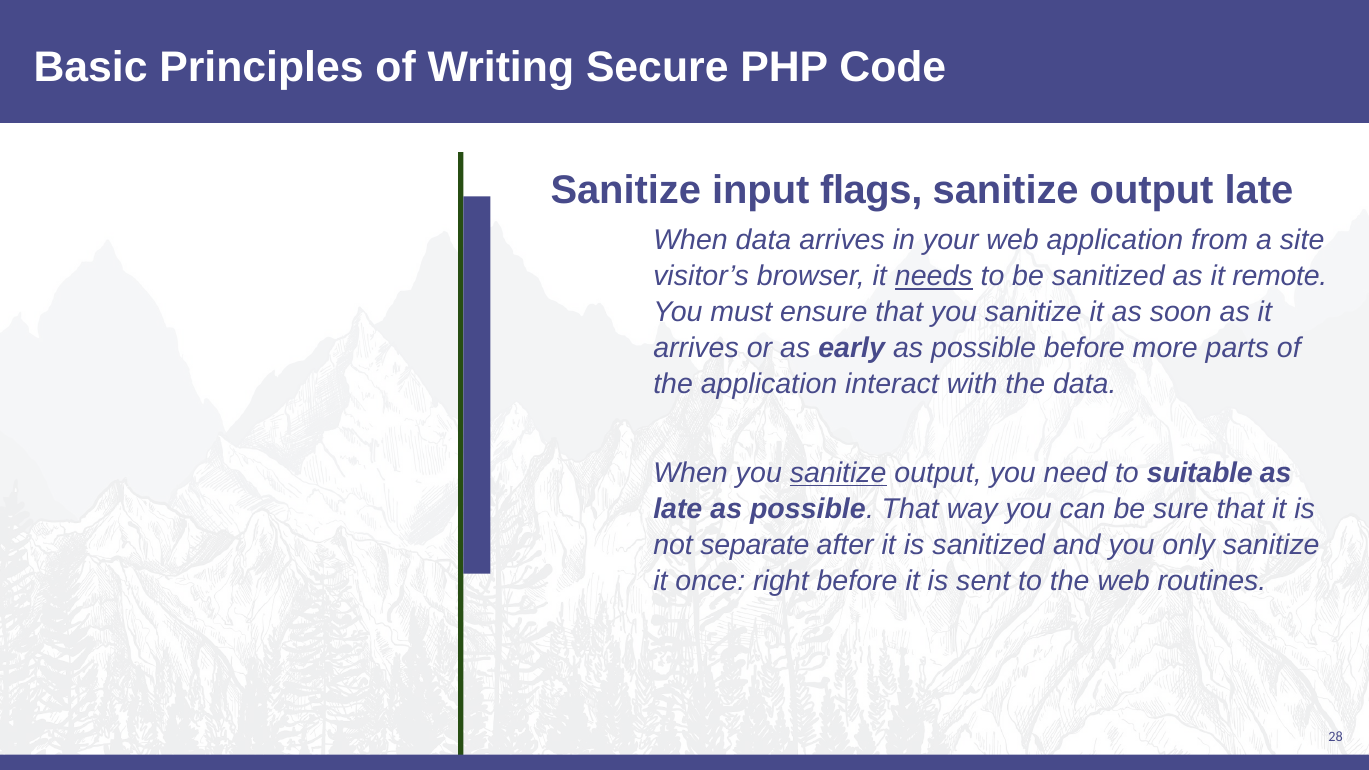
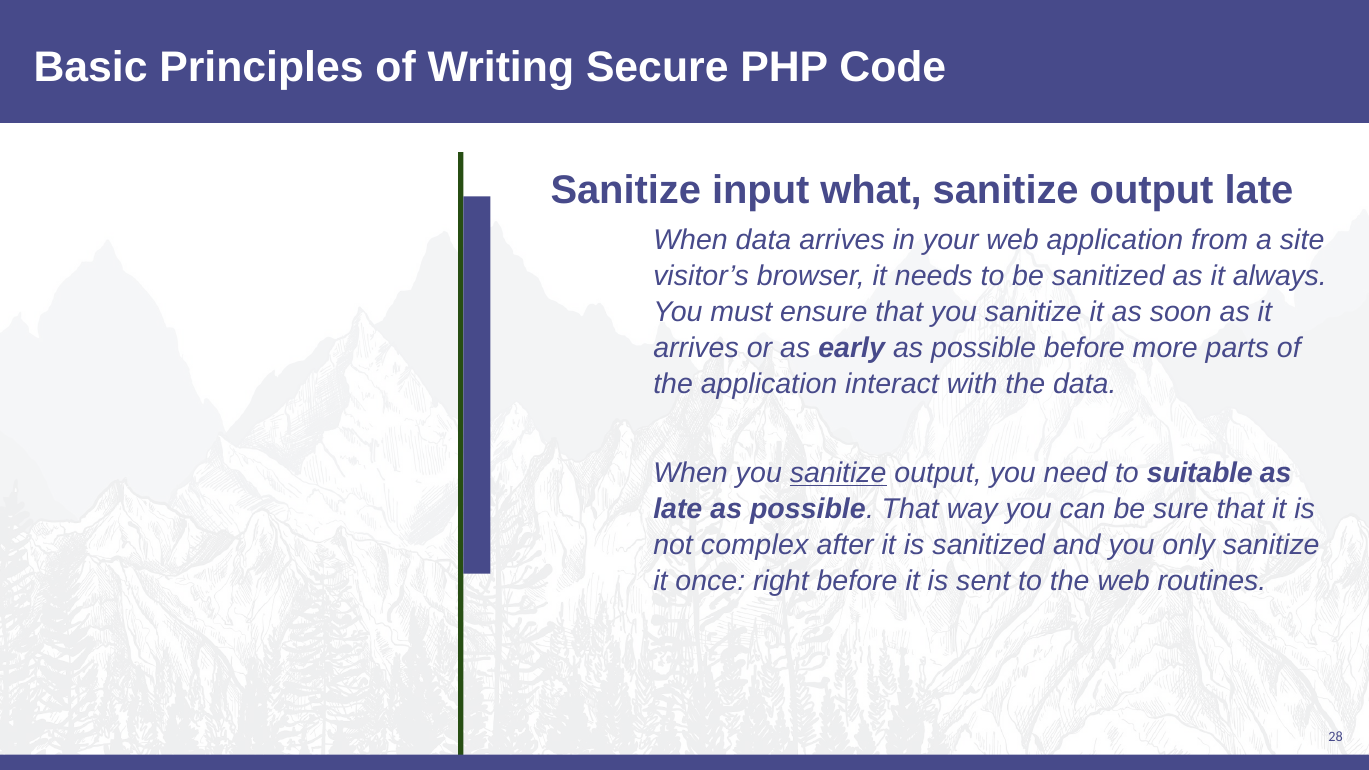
flags: flags -> what (871, 190)
needs underline: present -> none (934, 276)
remote: remote -> always (1280, 276)
separate: separate -> complex (755, 545)
